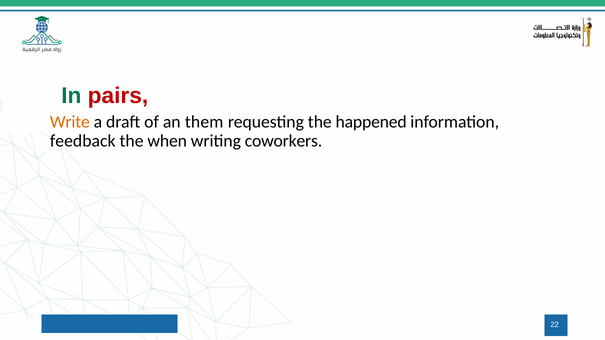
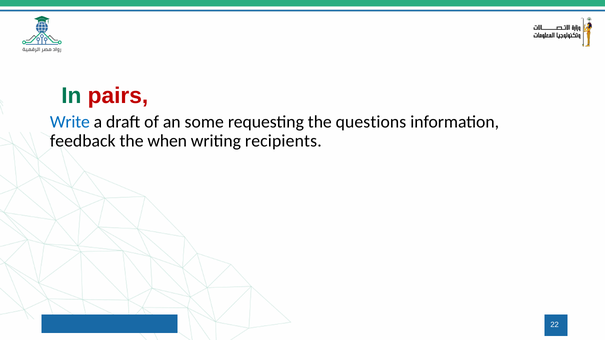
Write colour: orange -> blue (70, 122)
them: them -> some (204, 122)
happened: happened -> questions (371, 122)
coworkers: coworkers -> recipients (283, 141)
